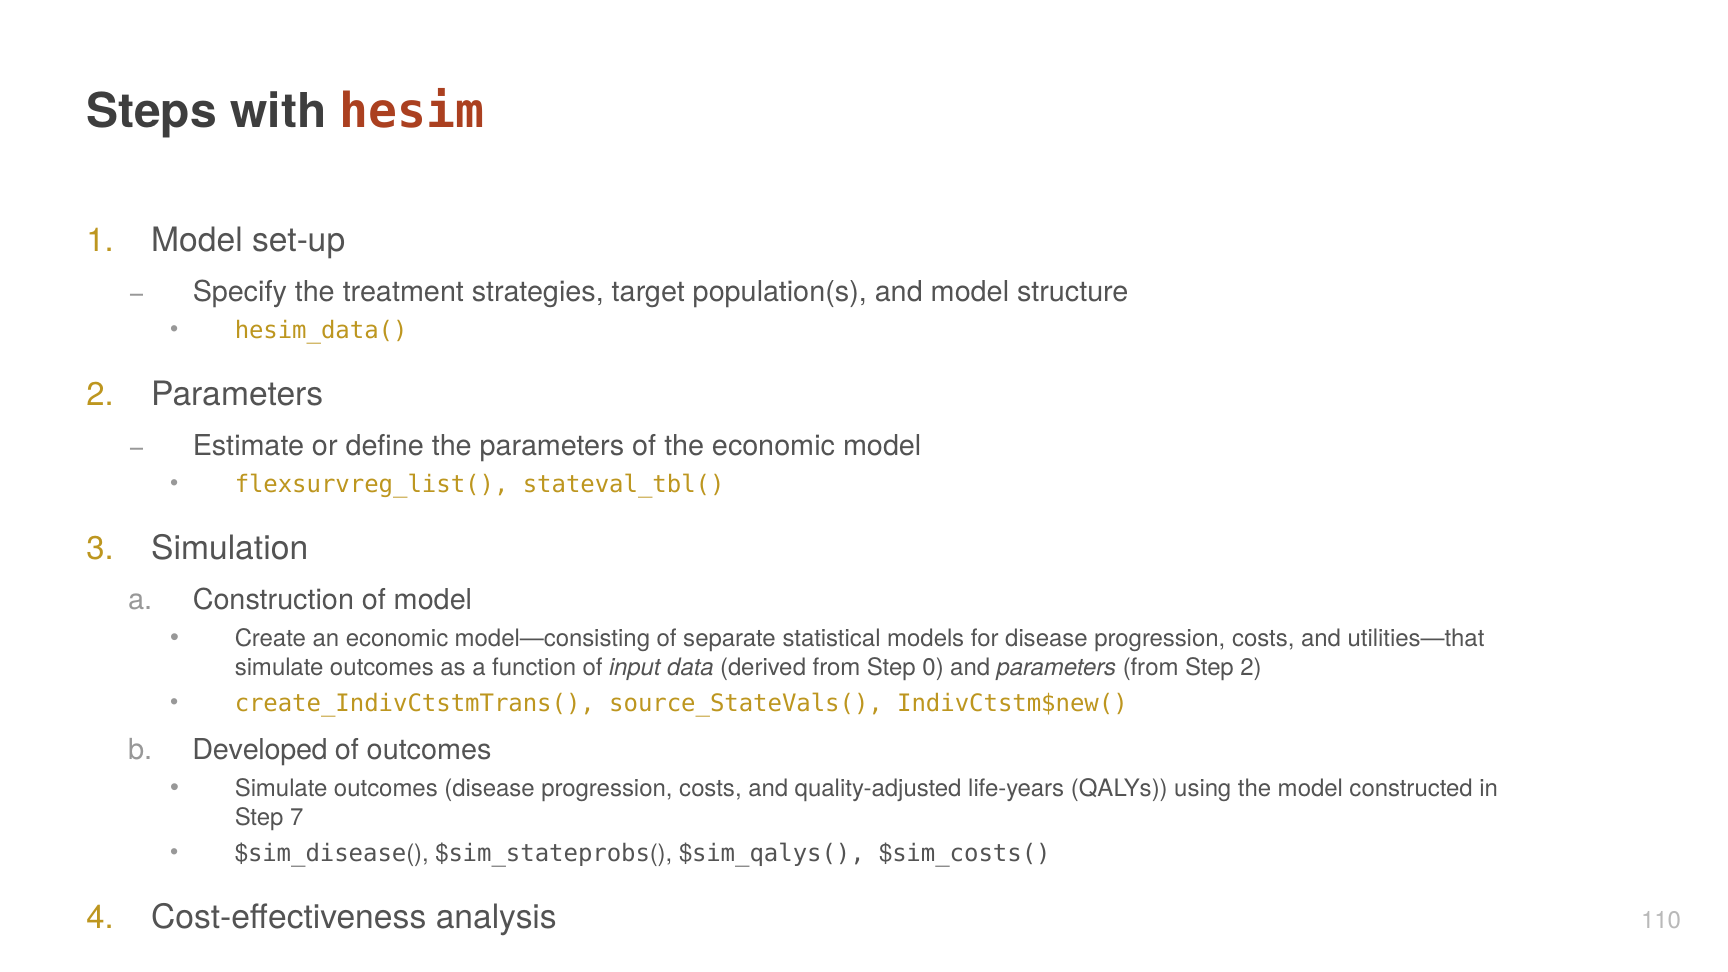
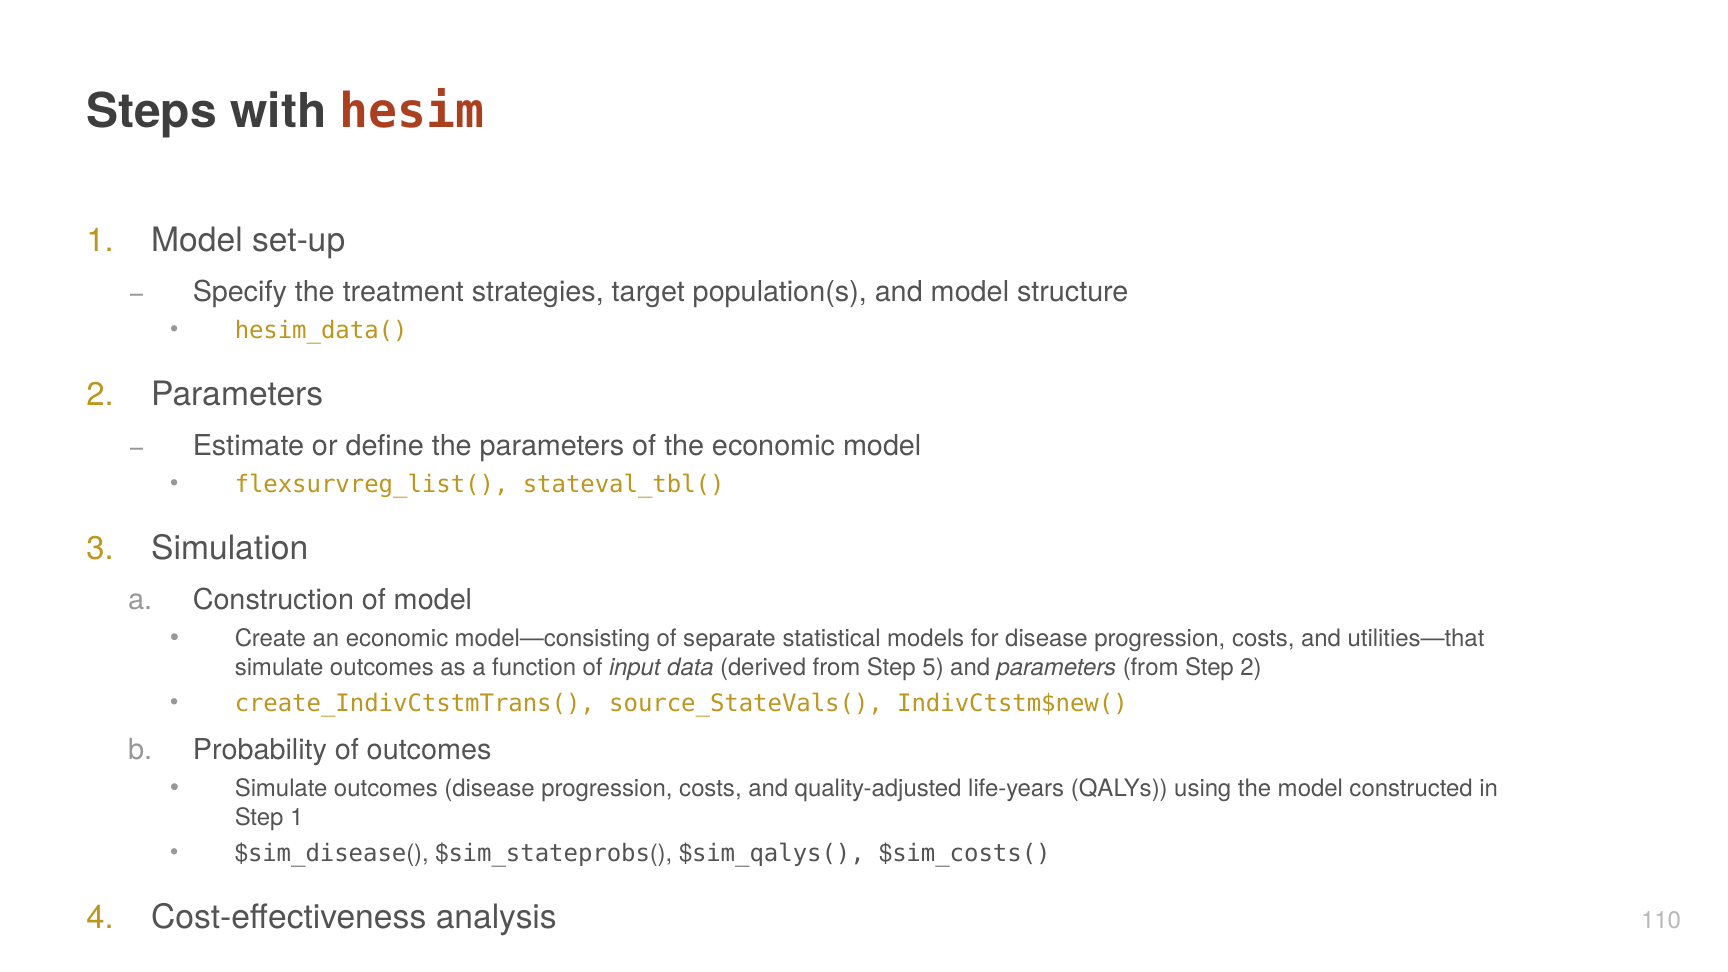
0: 0 -> 5 (933, 667)
Developed: Developed -> Probability (260, 750)
Step 7: 7 -> 1 (297, 817)
